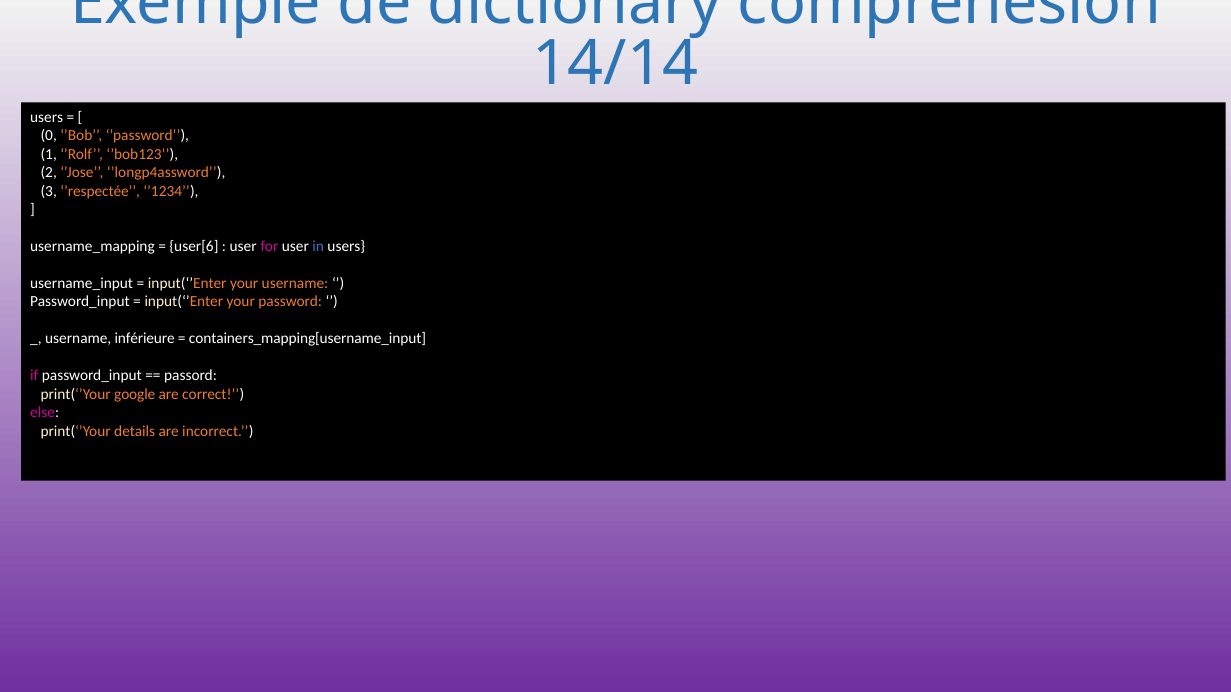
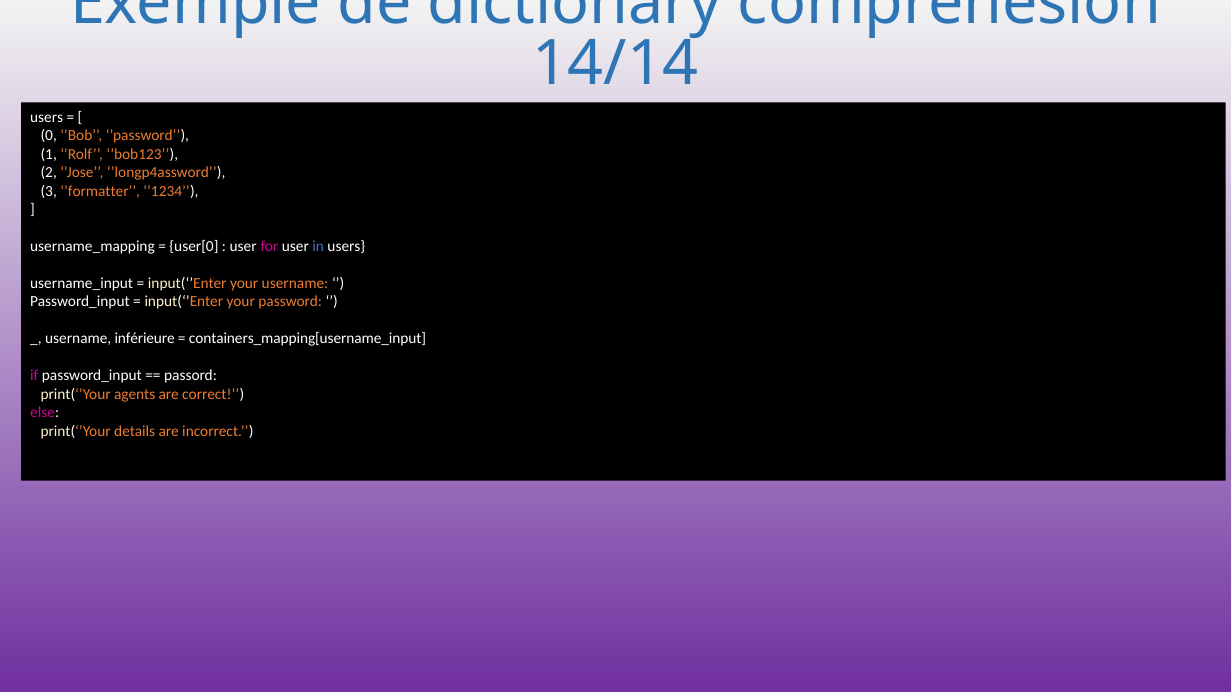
’respectée: ’respectée -> ’formatter (100, 191)
user[6: user[6 -> user[0 (194, 247)
google: google -> agents (135, 394)
